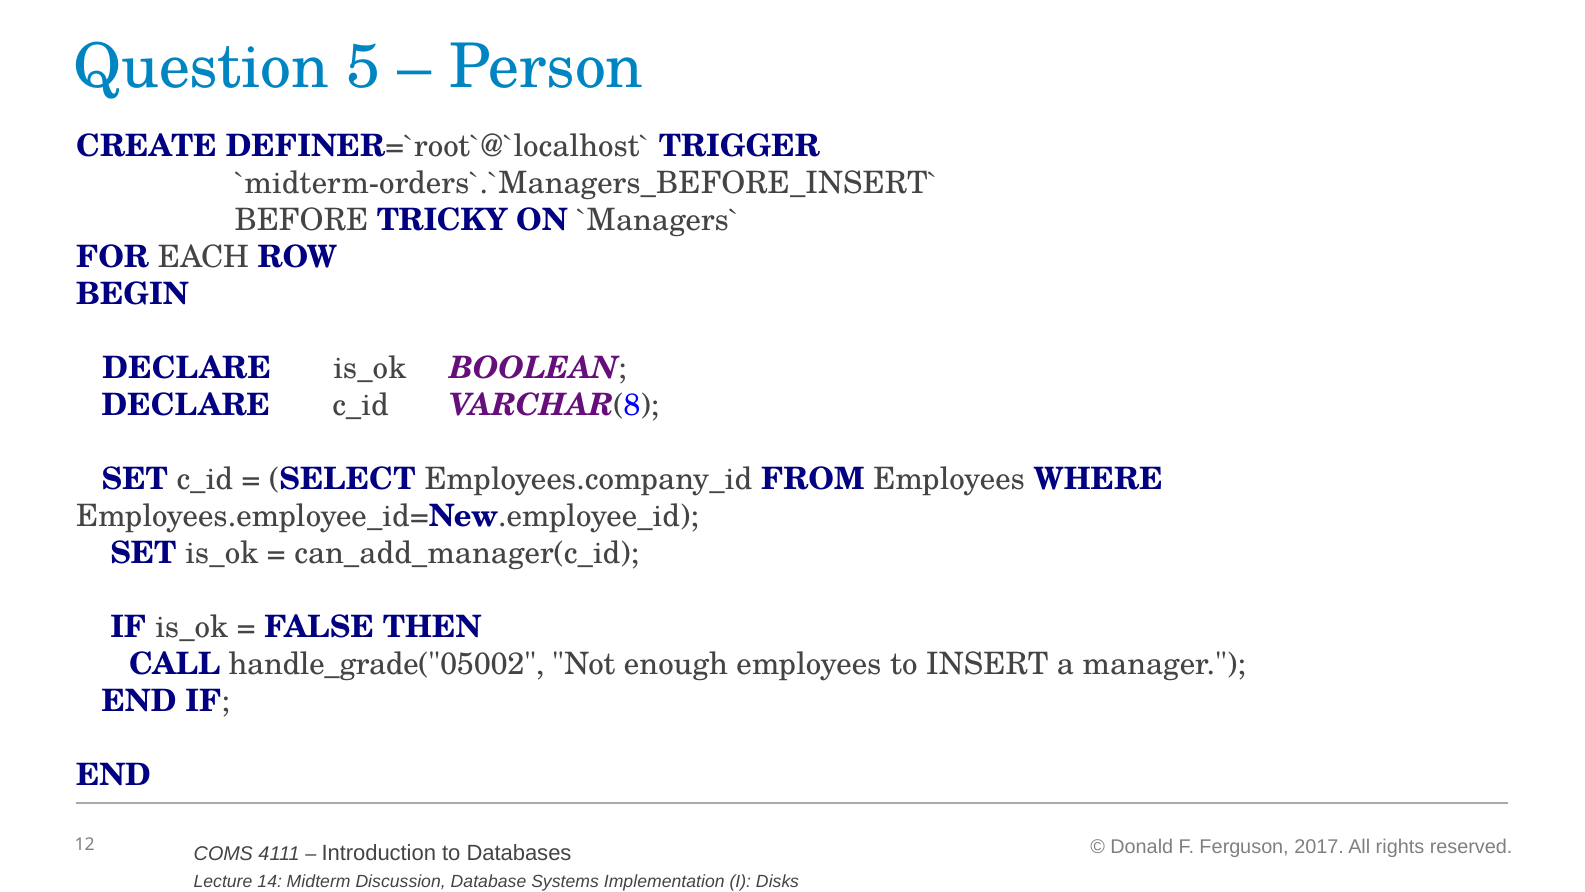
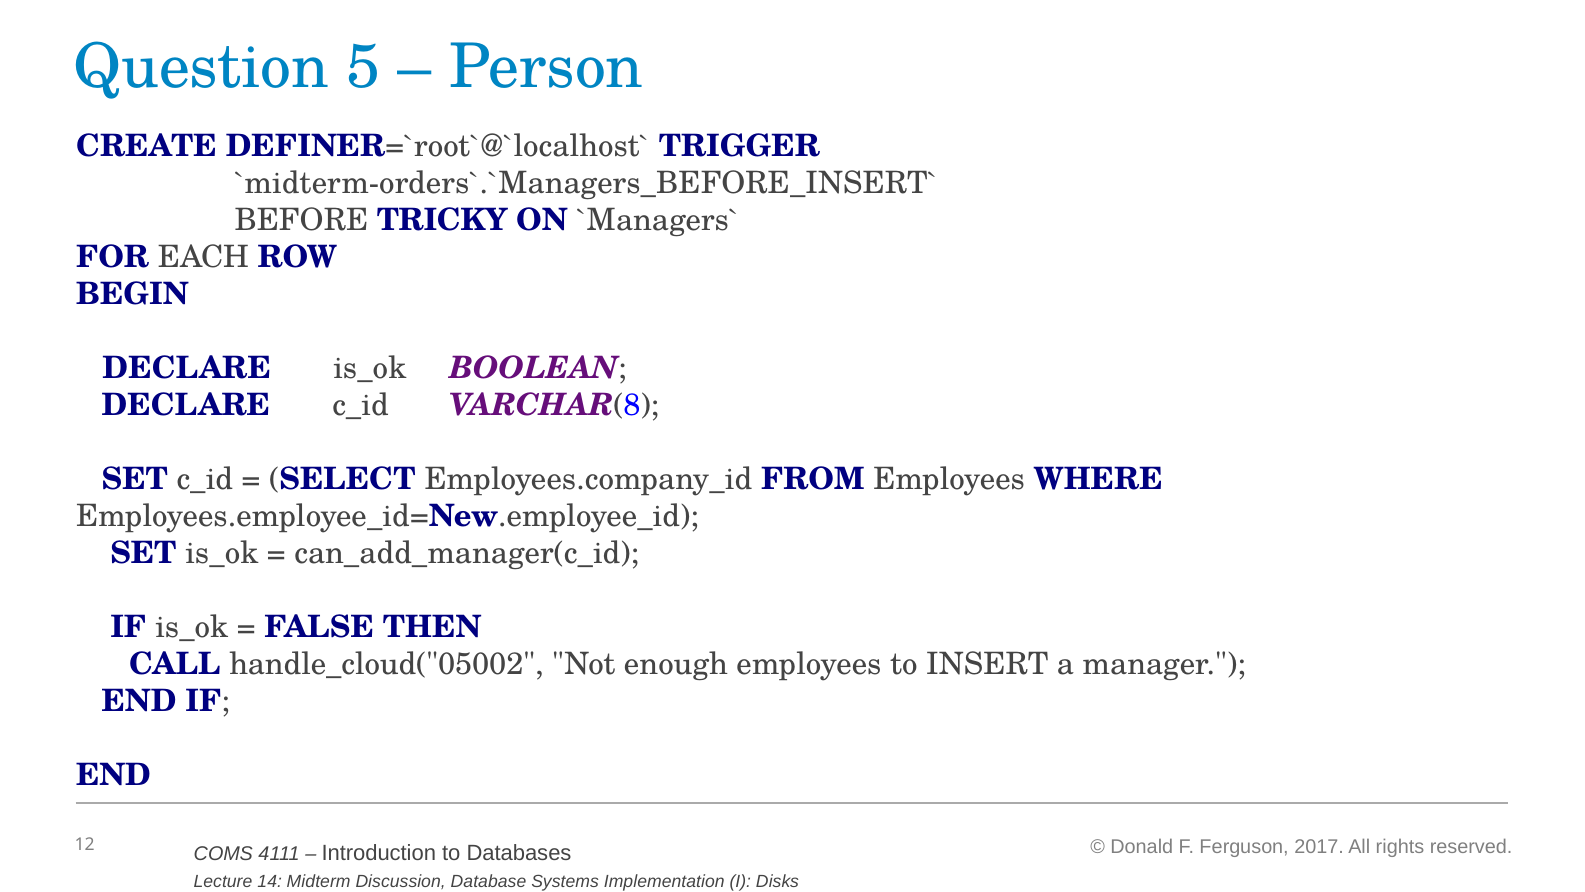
handle_grade("05002: handle_grade("05002 -> handle_cloud("05002 (386, 664)
